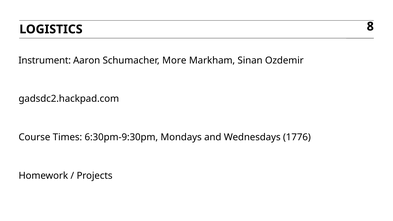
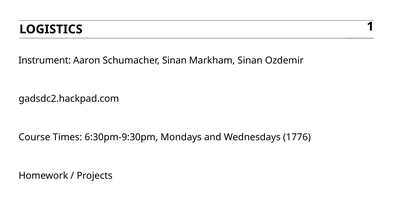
8: 8 -> 1 (370, 26)
Schumacher More: More -> Sinan (174, 60)
